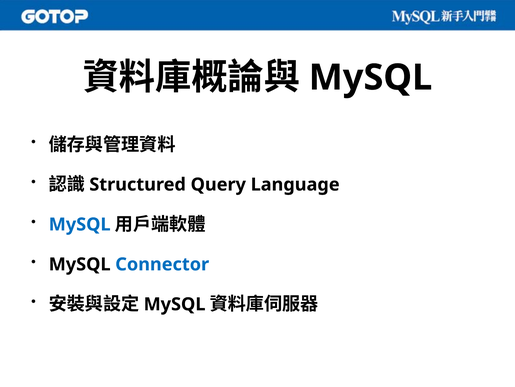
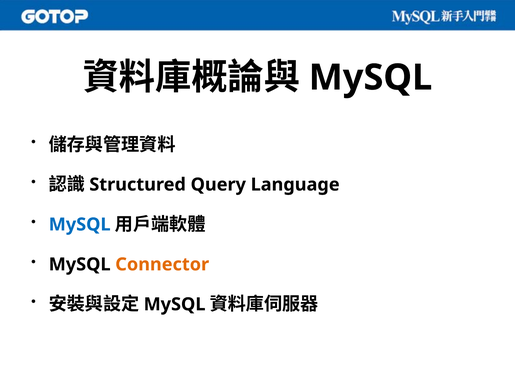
Connector colour: blue -> orange (162, 264)
